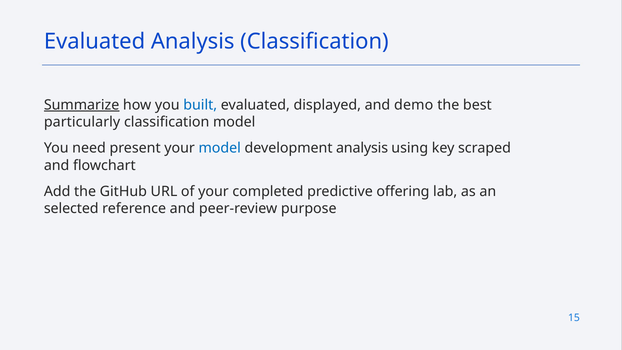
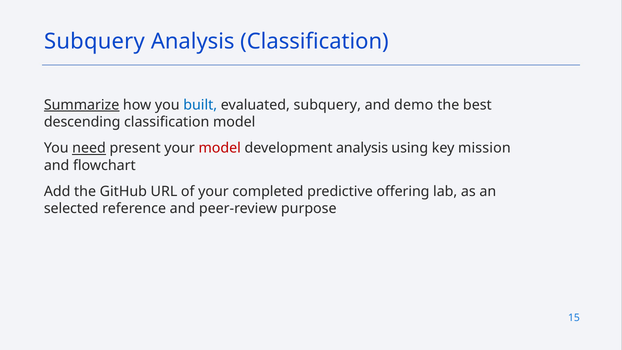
Evaluated: Evaluated -> Subquery (94, 42)
evaluated displayed: displayed -> subquery (327, 105)
particularly: particularly -> descending (82, 122)
need underline: none -> present (89, 148)
model colour: blue -> red (220, 148)
scraped: scraped -> mission (484, 148)
